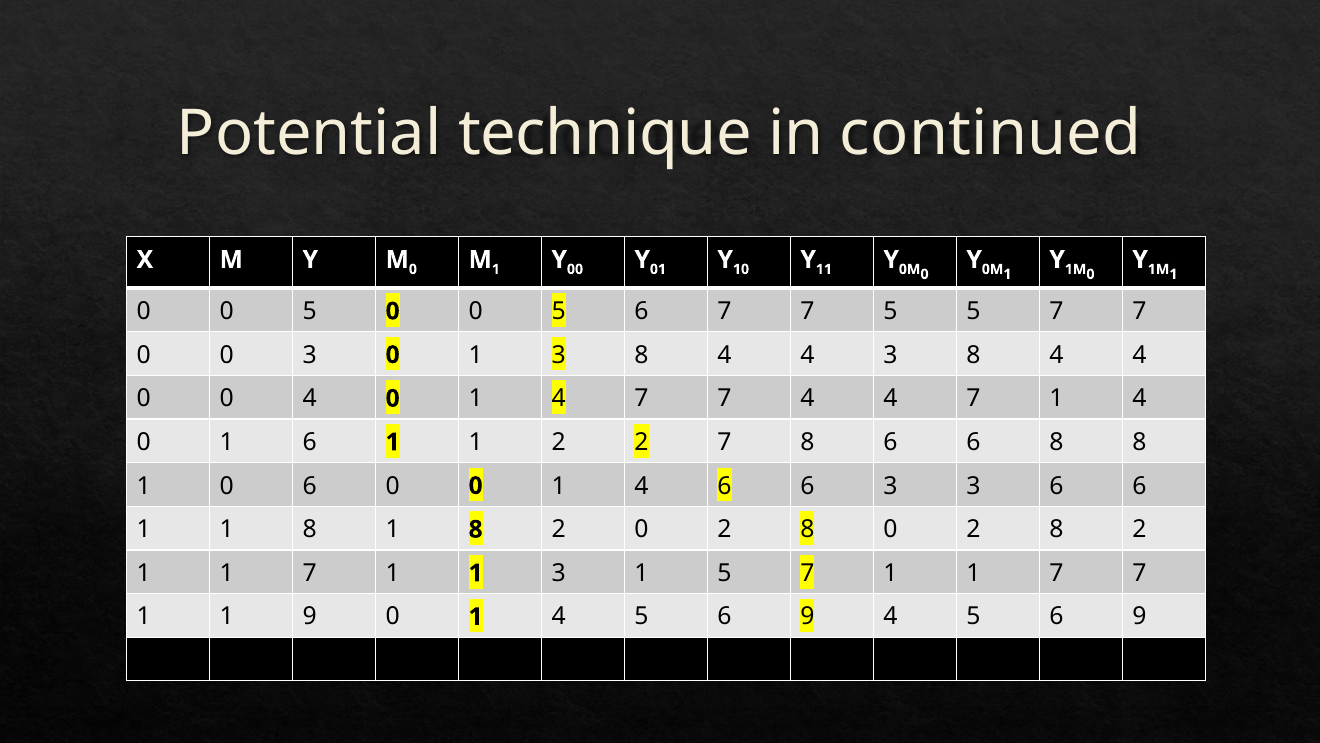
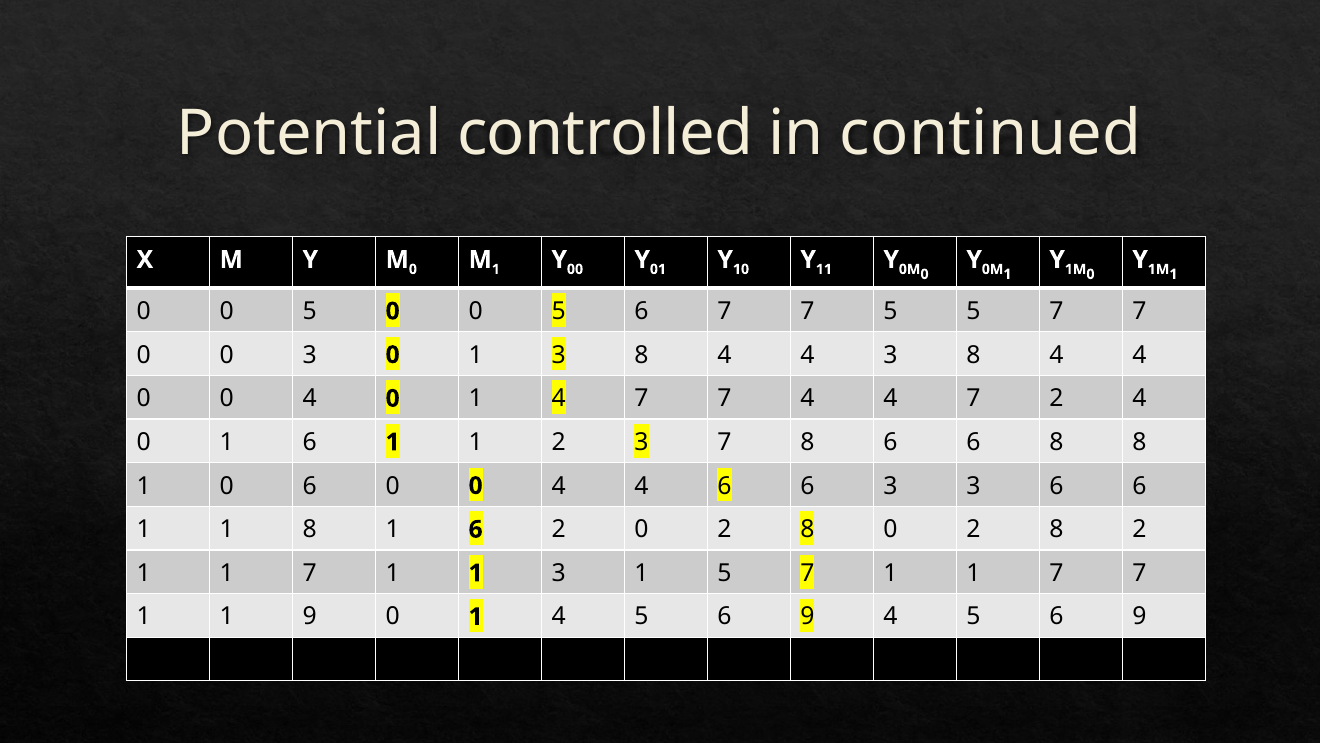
technique: technique -> controlled (605, 134)
4 7 1: 1 -> 2 (1056, 398)
2 2: 2 -> 3 (642, 442)
6 0 0 1: 1 -> 4 (559, 486)
8 1 8: 8 -> 6 (476, 529)
